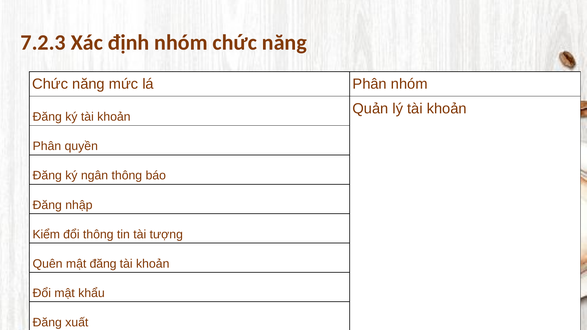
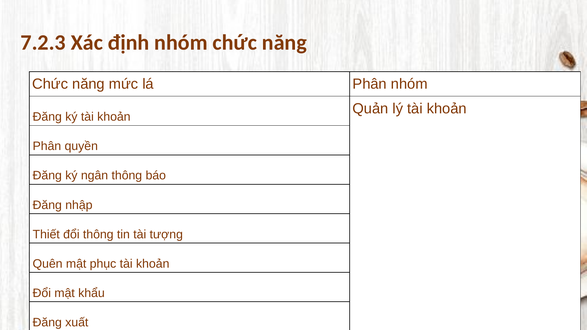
Kiểm: Kiểm -> Thiết (46, 234)
mật đăng: đăng -> phục (103, 264)
